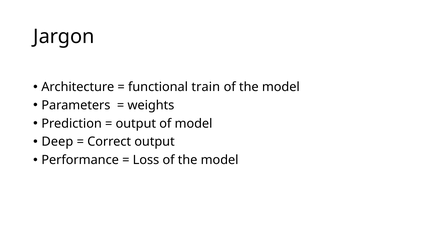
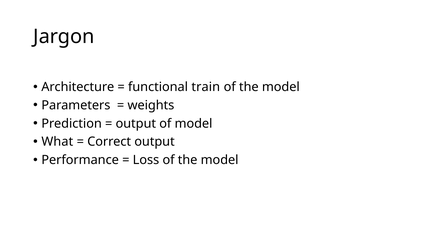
Deep: Deep -> What (57, 142)
